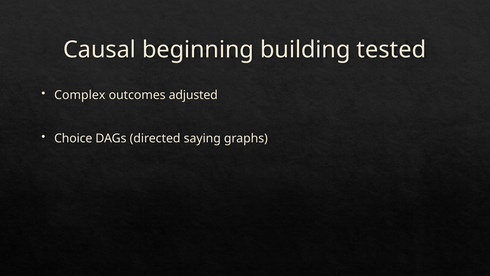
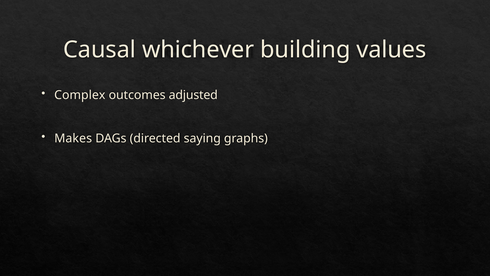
beginning: beginning -> whichever (198, 50)
tested: tested -> values (392, 50)
Choice: Choice -> Makes (73, 138)
